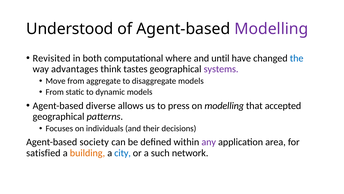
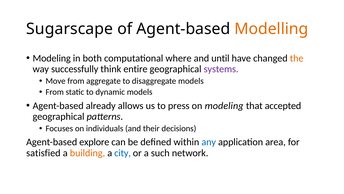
Understood: Understood -> Sugarscape (70, 29)
Modelling colour: purple -> orange (271, 29)
Revisited: Revisited -> Modeling (52, 58)
the colour: blue -> orange (297, 58)
advantages: advantages -> successfully (75, 69)
tastes: tastes -> entire (135, 69)
diverse: diverse -> already (101, 106)
on modelling: modelling -> modeling (224, 106)
society: society -> explore (94, 142)
any colour: purple -> blue (209, 142)
